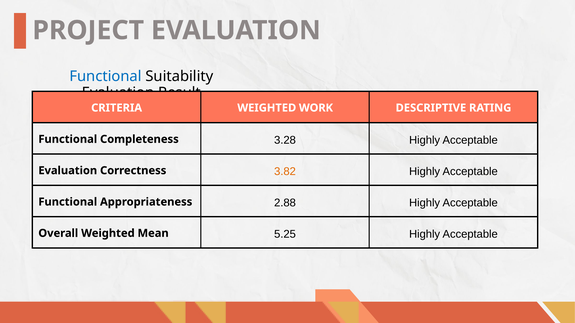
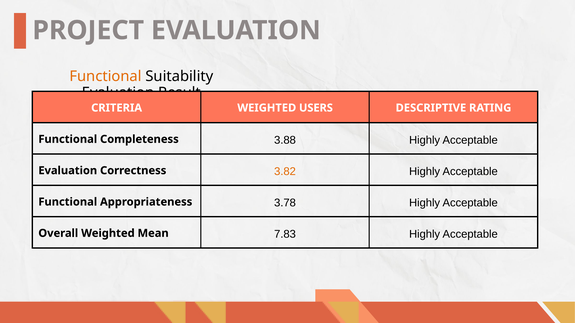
Functional colour: blue -> orange (106, 77)
WORK: WORK -> USERS (316, 108)
3.28: 3.28 -> 3.88 (285, 140)
2.88: 2.88 -> 3.78 (285, 203)
5.25: 5.25 -> 7.83 (285, 234)
